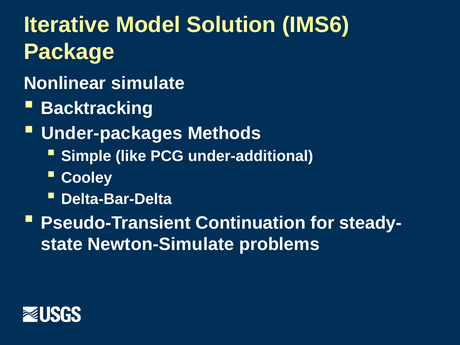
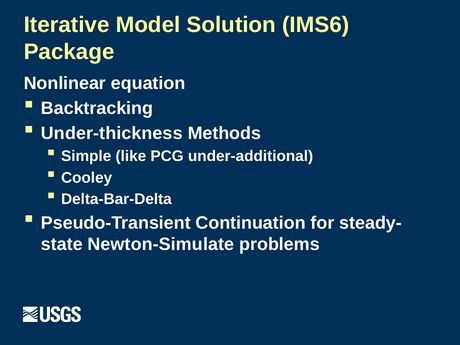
simulate: simulate -> equation (148, 83)
Under-packages: Under-packages -> Under-thickness (112, 133)
